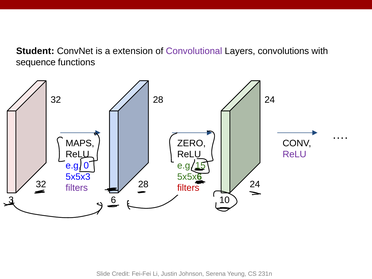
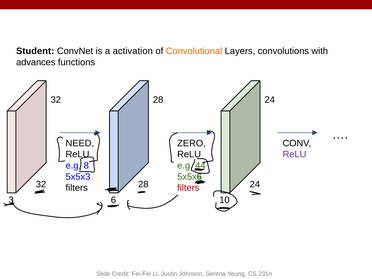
extension: extension -> activation (133, 51)
Convolutional colour: purple -> orange (194, 51)
sequence: sequence -> advances (36, 62)
MAPS: MAPS -> NEED (80, 143)
0: 0 -> 8 (86, 166)
15: 15 -> 44 (200, 166)
filters colour: purple -> black (77, 188)
